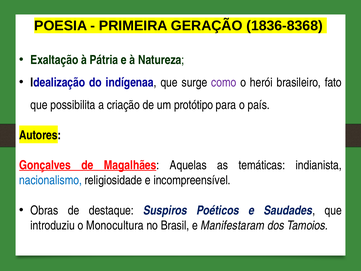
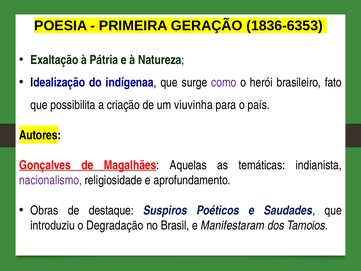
1836-8368: 1836-8368 -> 1836-6353 (285, 26)
protótipo: protótipo -> viuvinha (193, 105)
nacionalismo colour: blue -> purple (51, 180)
incompreensível: incompreensível -> aprofundamento (192, 180)
Monocultura: Monocultura -> Degradação (115, 225)
